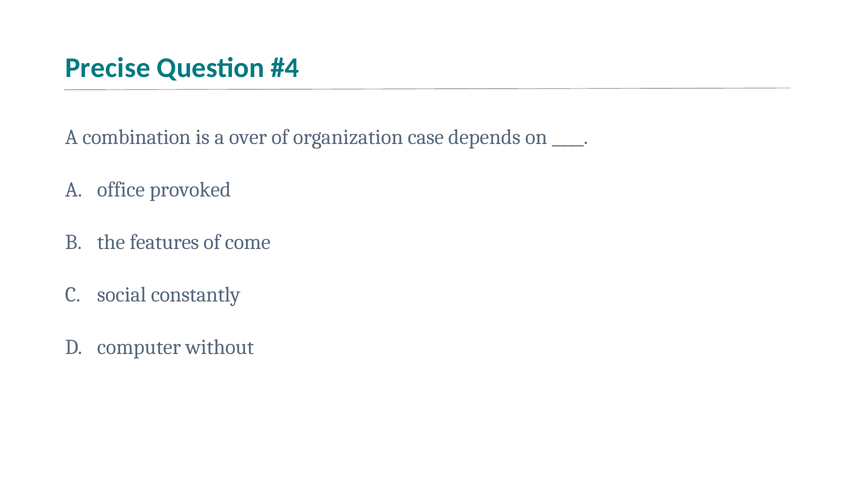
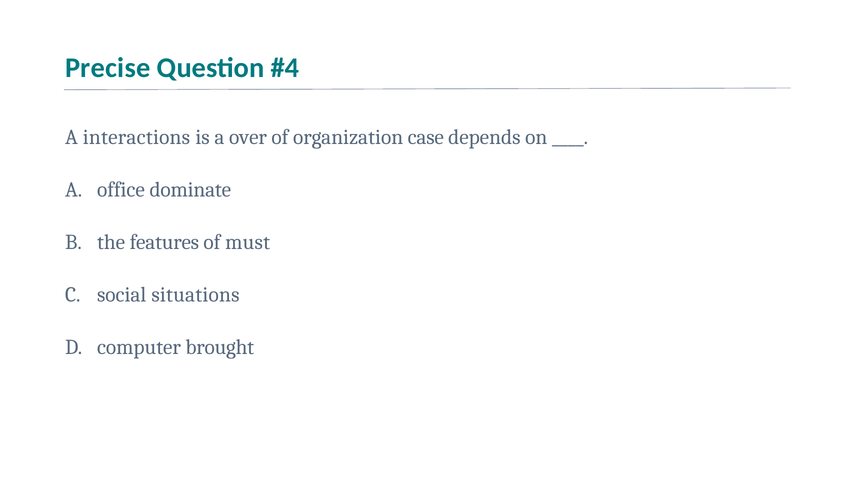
combination: combination -> interactions (136, 137)
provoked: provoked -> dominate (190, 190)
come: come -> must (248, 242)
constantly: constantly -> situations (195, 294)
without: without -> brought (220, 347)
